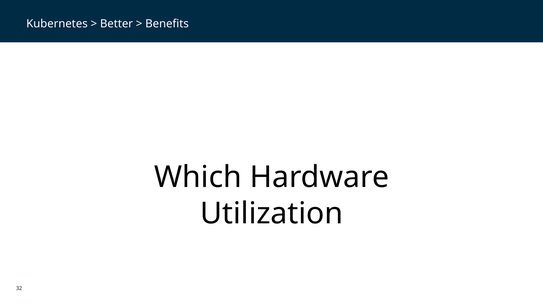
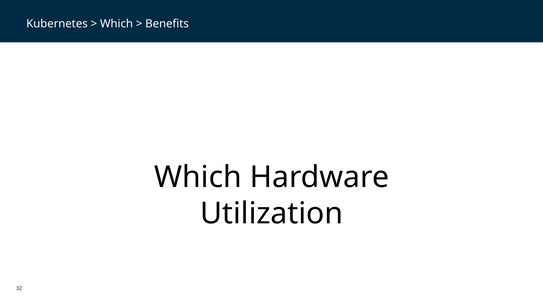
Better: Better -> Which (116, 24)
